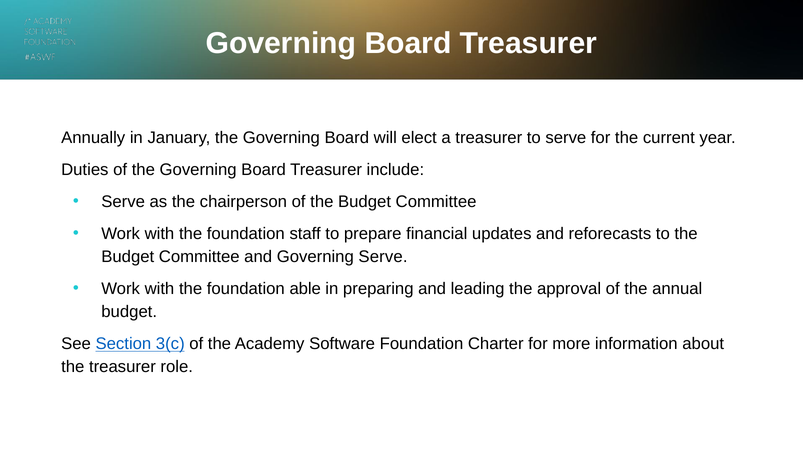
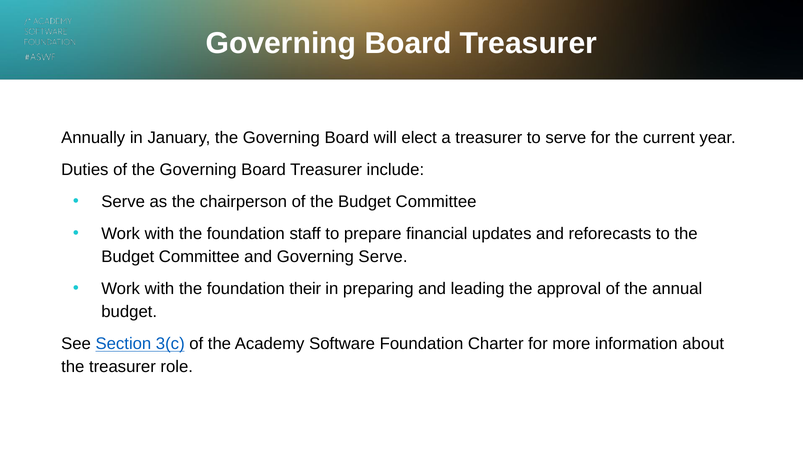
able: able -> their (305, 288)
